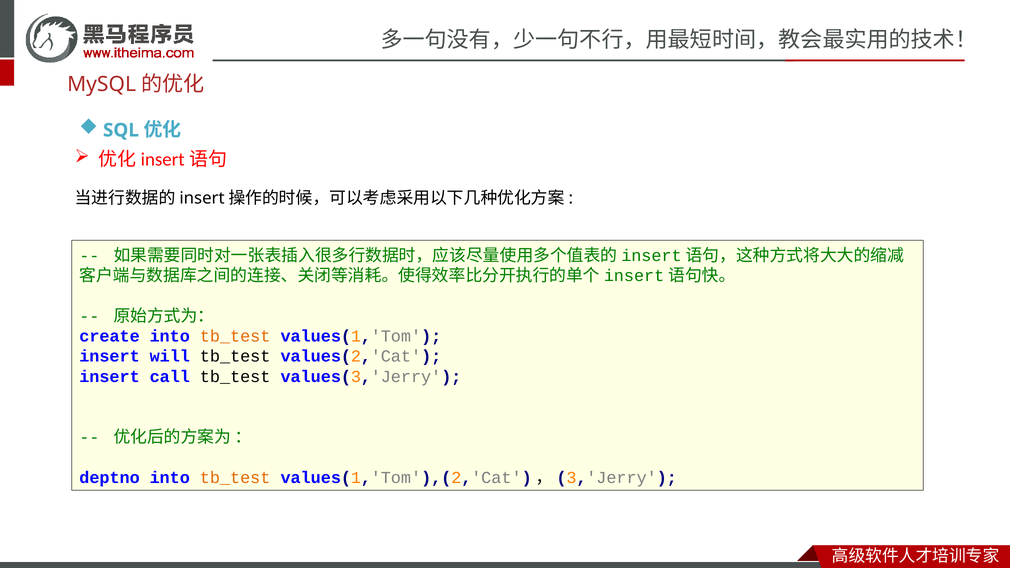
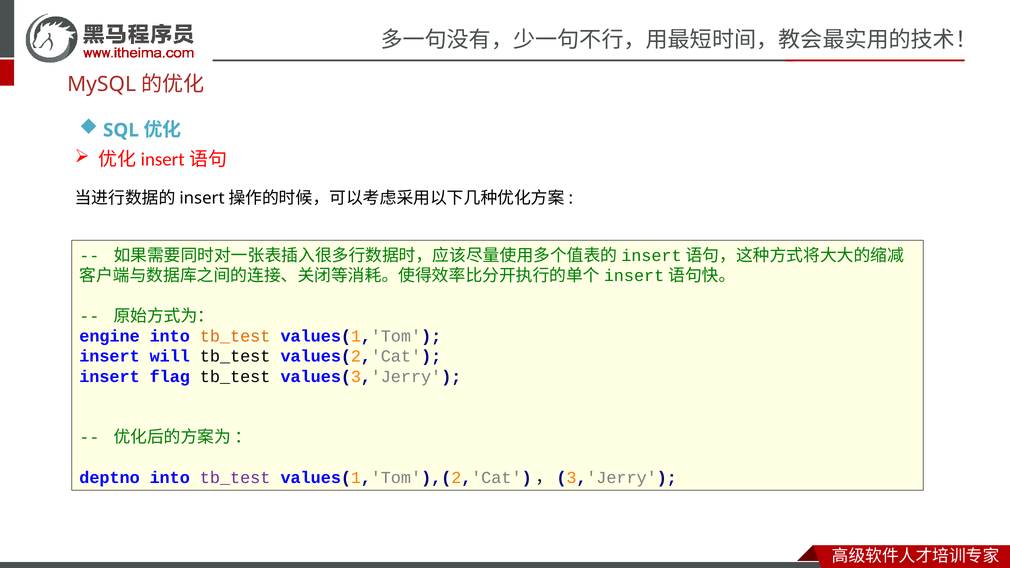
create: create -> engine (110, 336)
call: call -> flag (170, 377)
tb_test colour: orange -> purple (235, 478)
